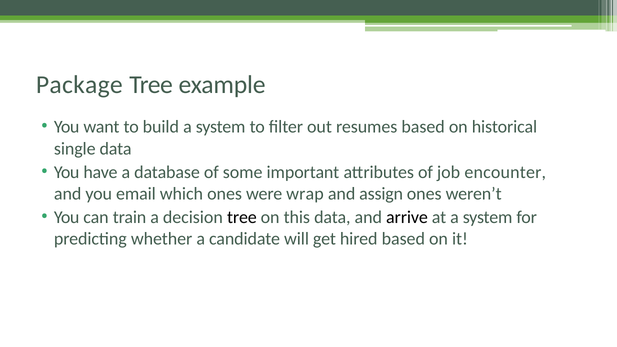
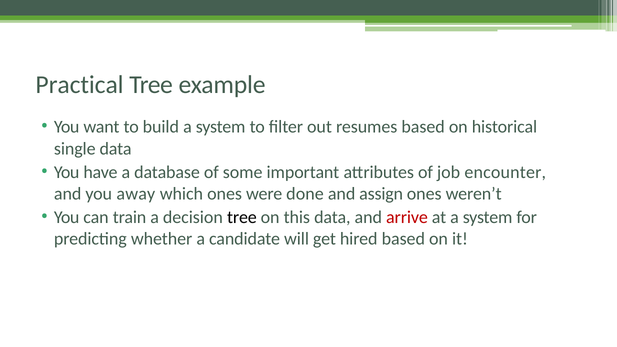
Package: Package -> Practical (80, 85)
email: email -> away (136, 194)
wrap: wrap -> done (305, 194)
arrive colour: black -> red (407, 217)
